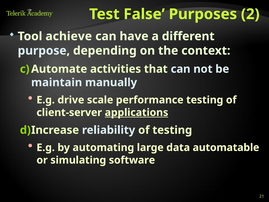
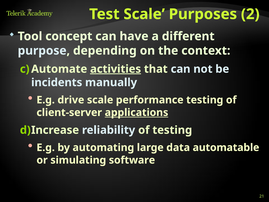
Test False: False -> Scale (144, 14)
achieve: achieve -> concept (69, 36)
activities underline: none -> present (116, 69)
maintain: maintain -> incidents (57, 82)
